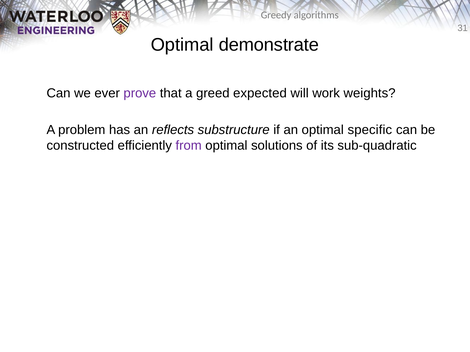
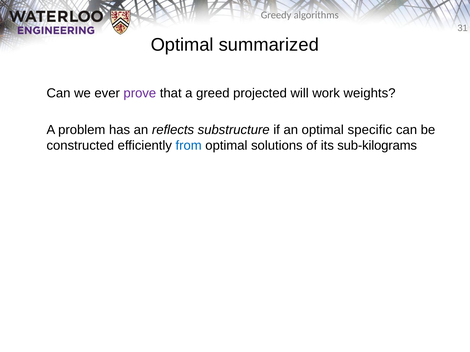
demonstrate: demonstrate -> summarized (269, 45)
expected: expected -> projected (260, 93)
from colour: purple -> blue (189, 146)
sub-quadratic: sub-quadratic -> sub-kilograms (377, 146)
